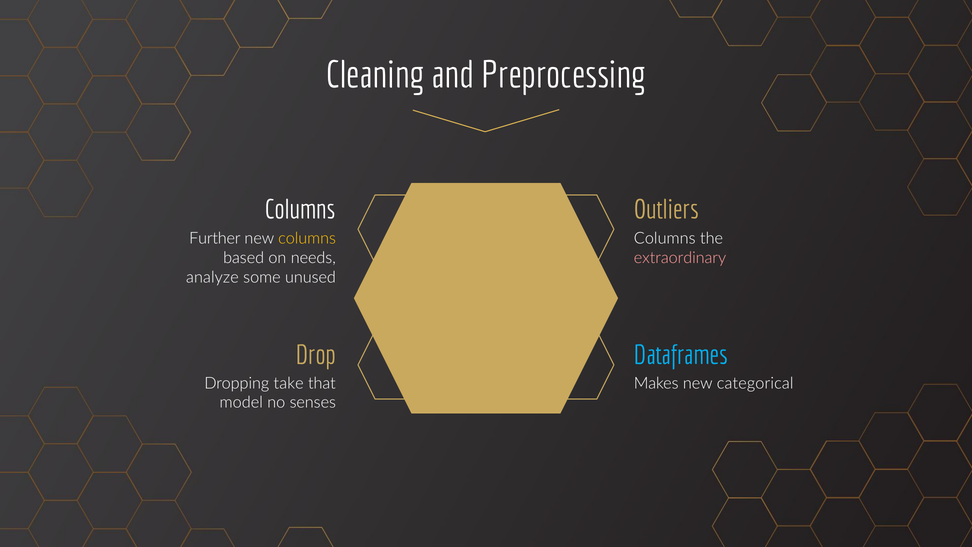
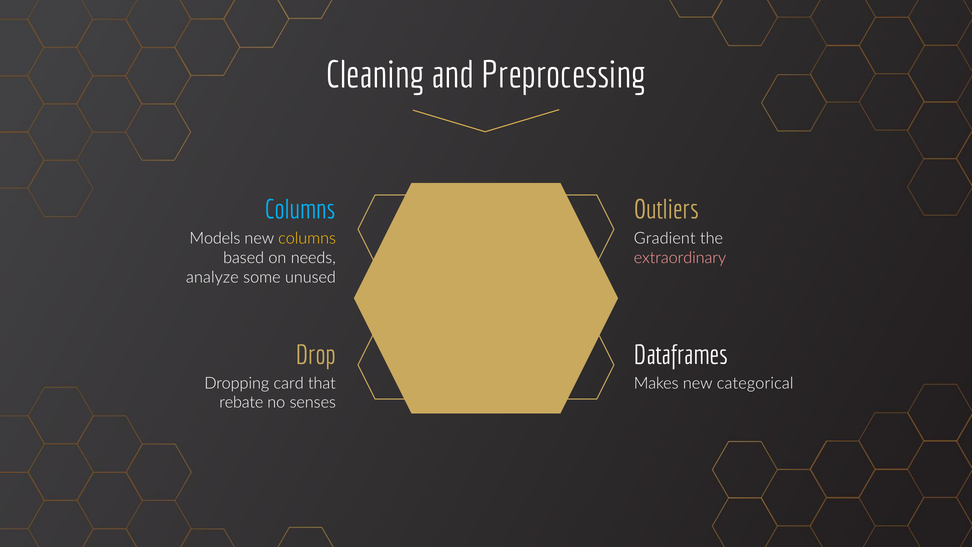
Columns colour: white -> light blue (300, 210)
Further: Further -> Models (215, 238)
Columns: Columns -> Gradient (665, 238)
Dataframes colour: light blue -> white (681, 355)
take: take -> card (289, 383)
model: model -> rebate (241, 402)
